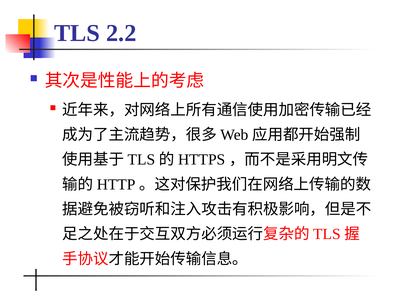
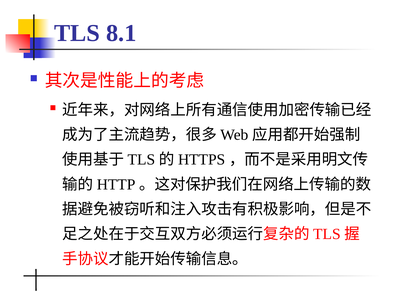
2.2: 2.2 -> 8.1 (121, 33)
